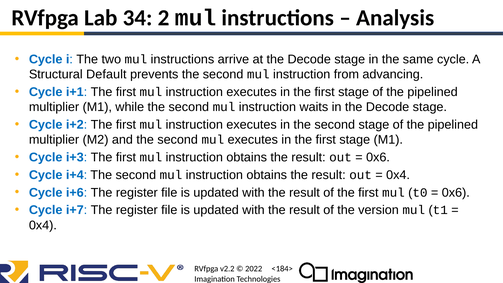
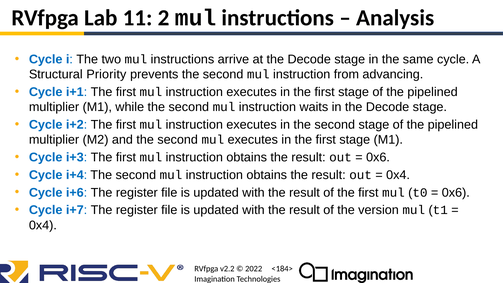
34: 34 -> 11 (138, 18)
Default: Default -> Priority (106, 74)
